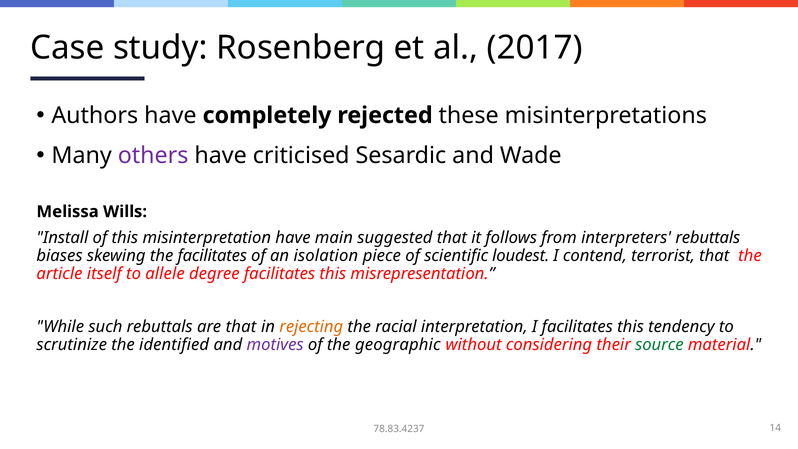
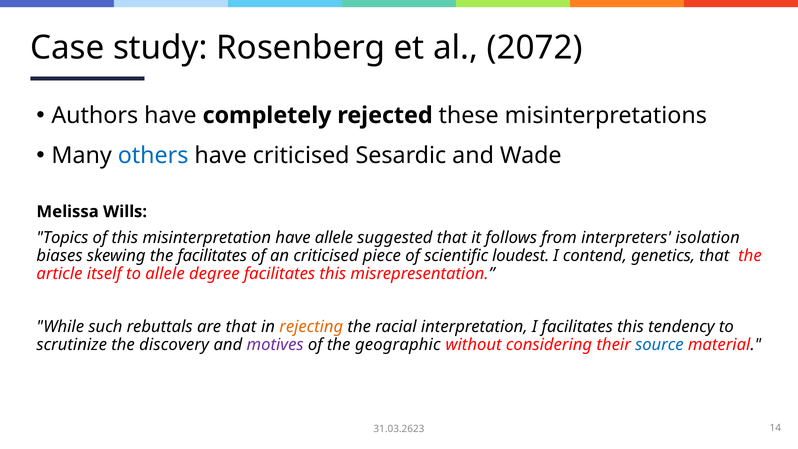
2017: 2017 -> 2072 (535, 48)
others colour: purple -> blue (153, 155)
Install: Install -> Topics (62, 238)
have main: main -> allele (334, 238)
interpreters rebuttals: rebuttals -> isolation (708, 238)
an isolation: isolation -> criticised (326, 256)
terrorist: terrorist -> genetics (663, 256)
identified: identified -> discovery (174, 344)
source colour: green -> blue (659, 344)
78.83.4237: 78.83.4237 -> 31.03.2623 (399, 429)
